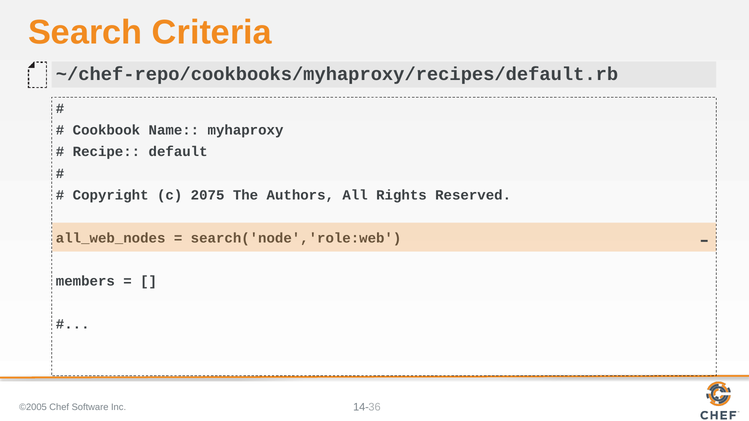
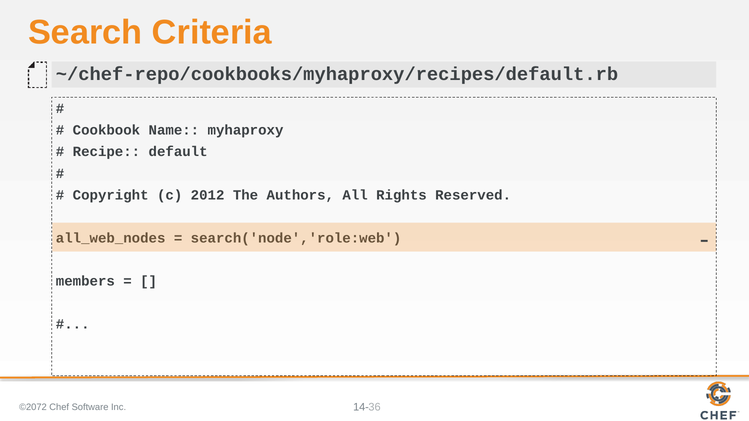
2075: 2075 -> 2012 (208, 195)
©2005: ©2005 -> ©2072 (33, 408)
